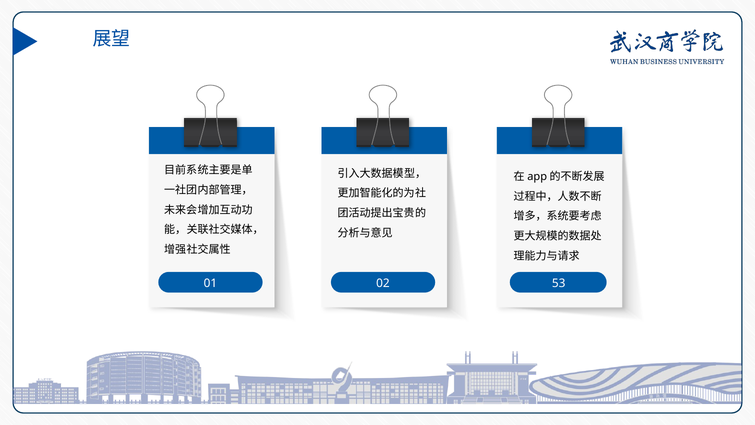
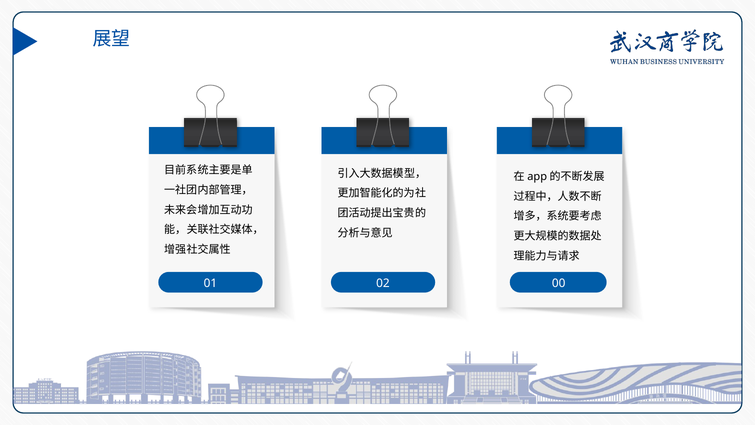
53: 53 -> 00 (559, 283)
